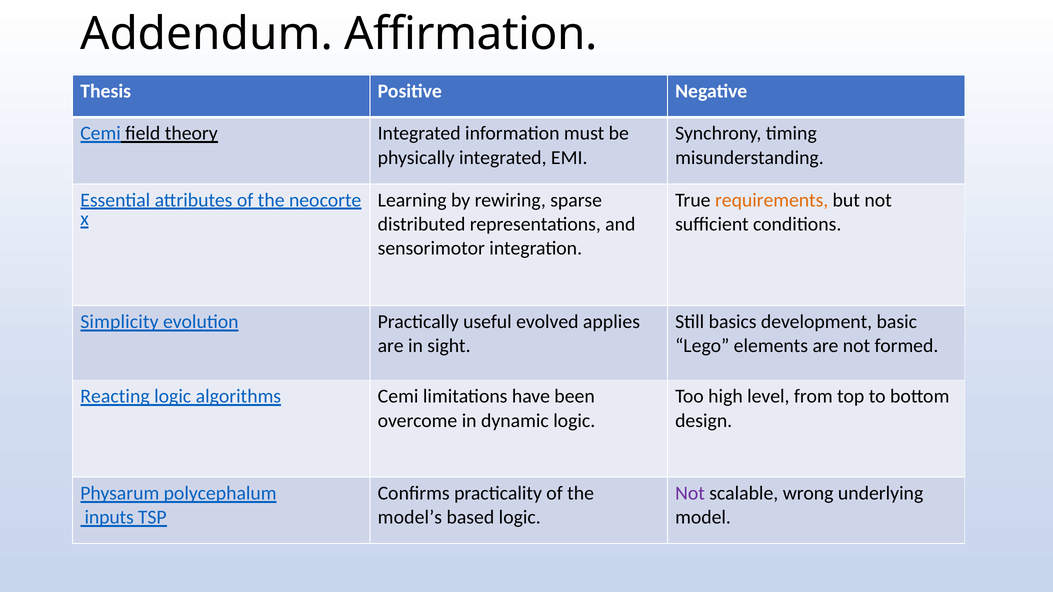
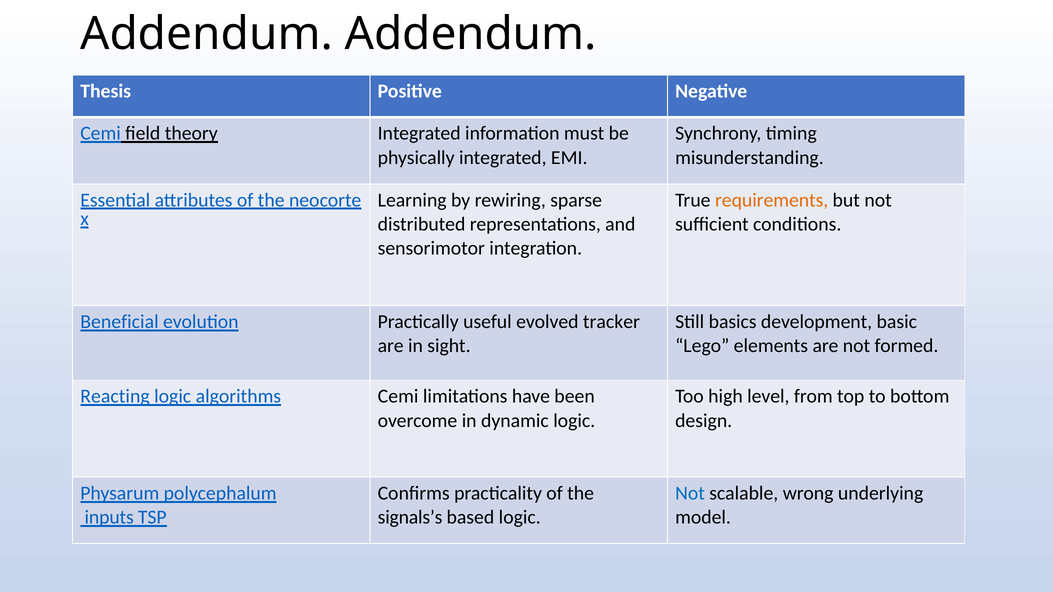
Addendum Affirmation: Affirmation -> Addendum (471, 34)
Simplicity: Simplicity -> Beneficial (119, 322)
applies: applies -> tracker (611, 322)
Not colour: purple -> blue (690, 494)
model’s: model’s -> signals’s (410, 518)
